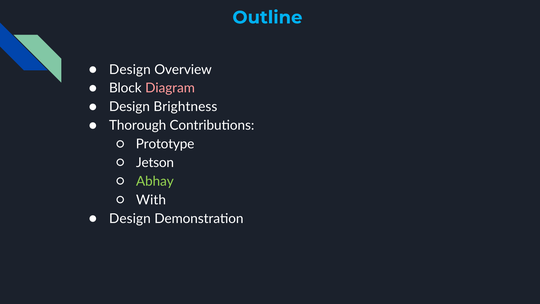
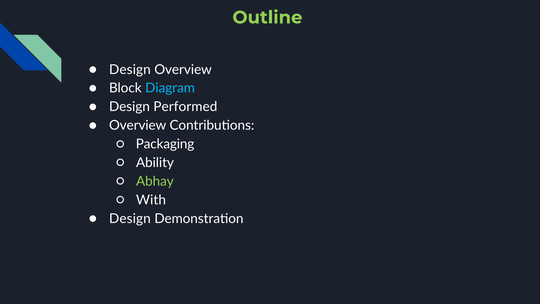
Outline colour: light blue -> light green (267, 17)
Diagram colour: pink -> light blue (170, 88)
Brightness: Brightness -> Performed (185, 107)
Thorough: Thorough -> Overview (138, 125)
Prototype: Prototype -> Packaging (165, 144)
Jetson: Jetson -> Ability (155, 163)
